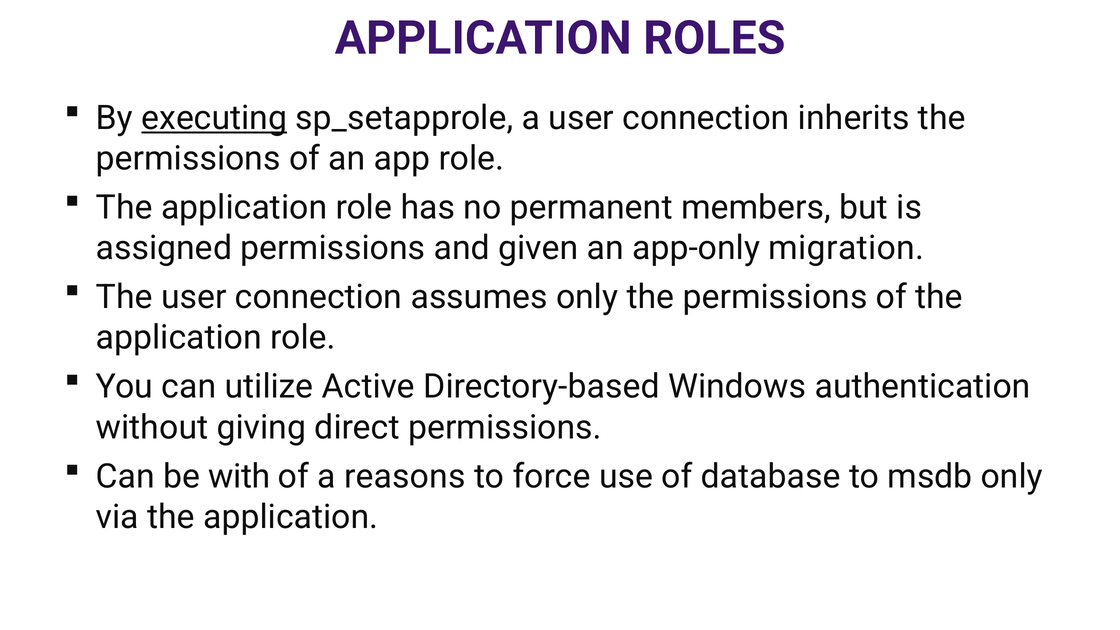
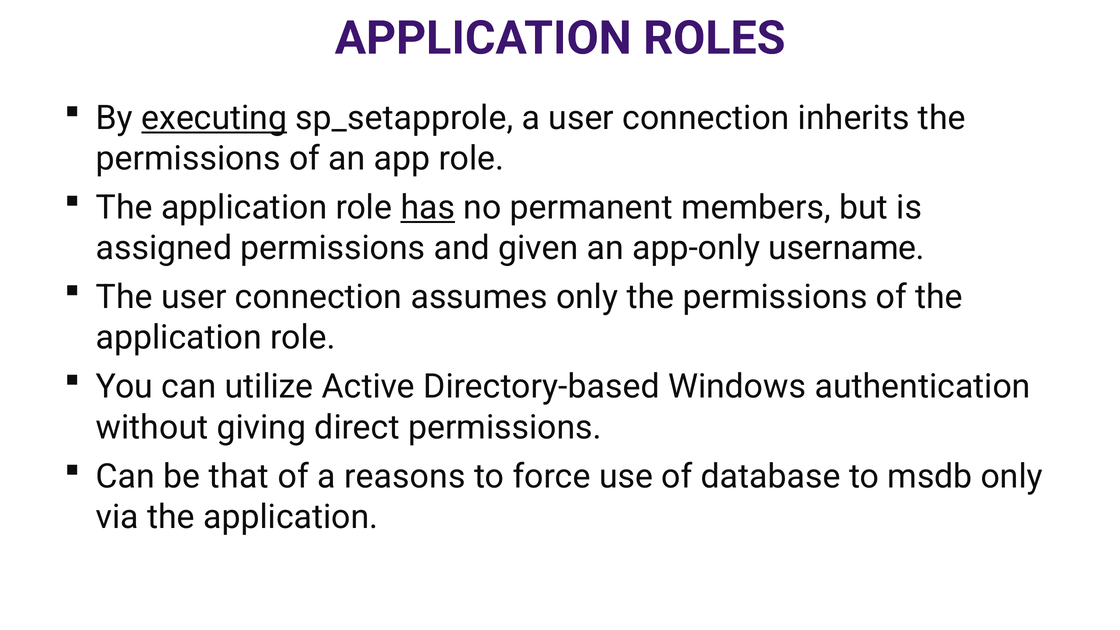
has underline: none -> present (428, 207)
migration: migration -> username (847, 248)
with: with -> that (239, 476)
